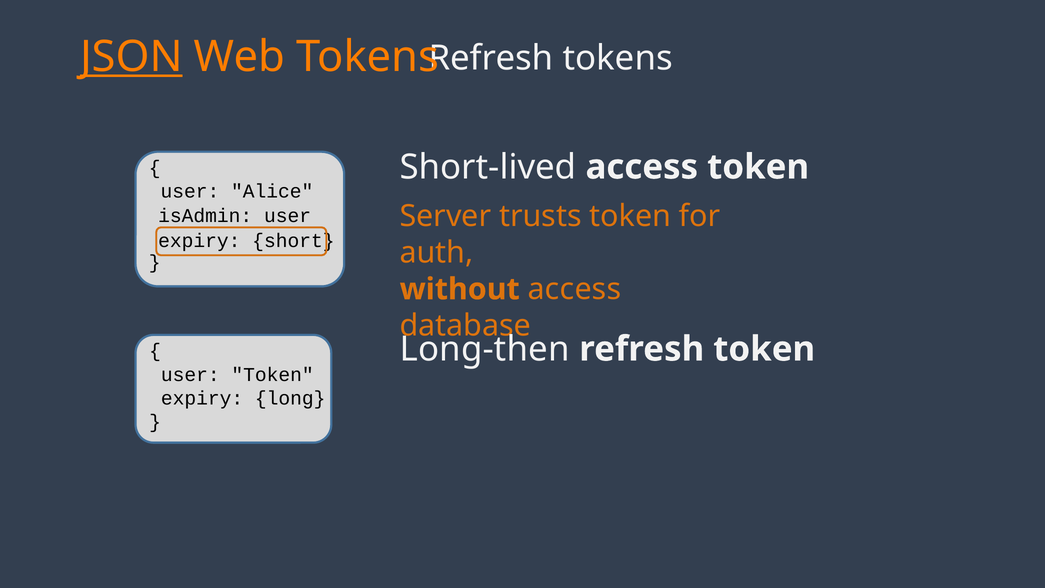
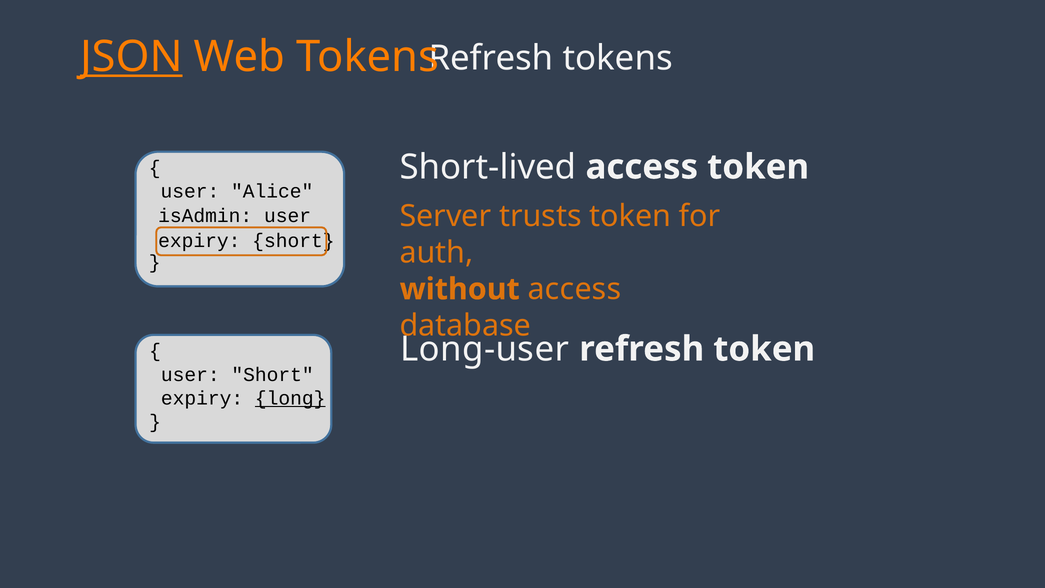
Long-then: Long-then -> Long-user (485, 349)
user Token: Token -> Short (273, 374)
long underline: none -> present (290, 398)
